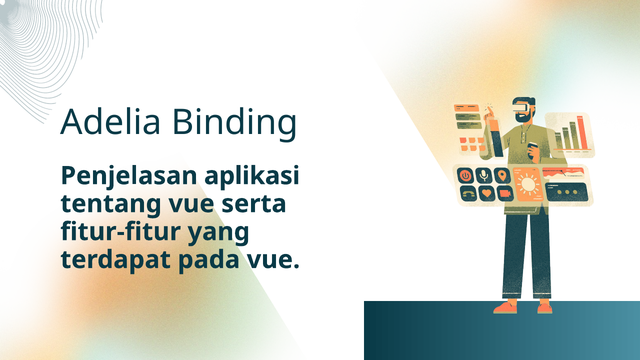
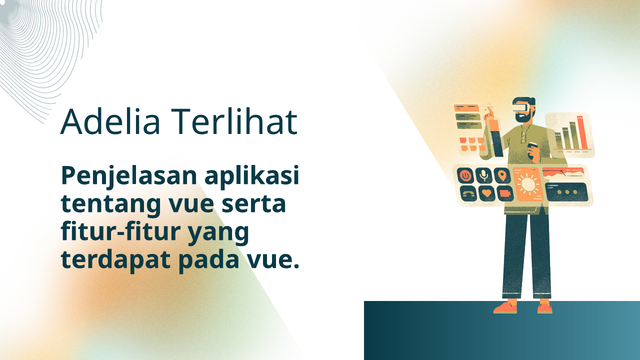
Binding: Binding -> Terlihat (235, 122)
